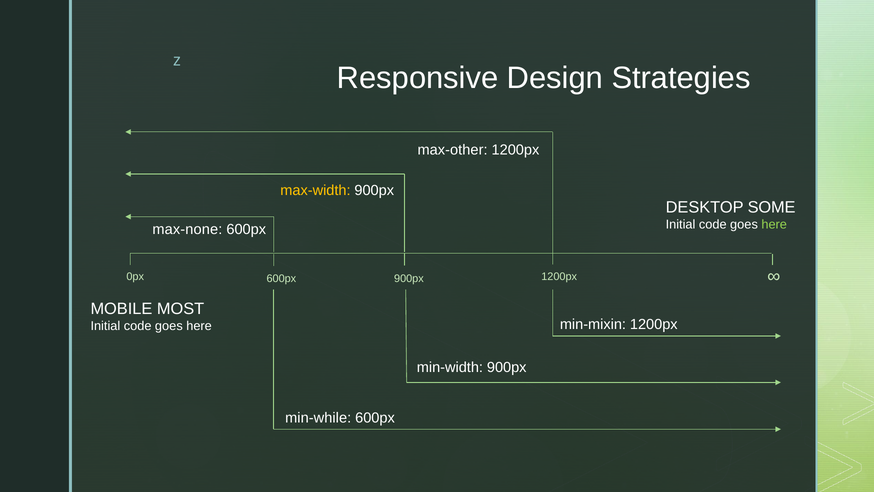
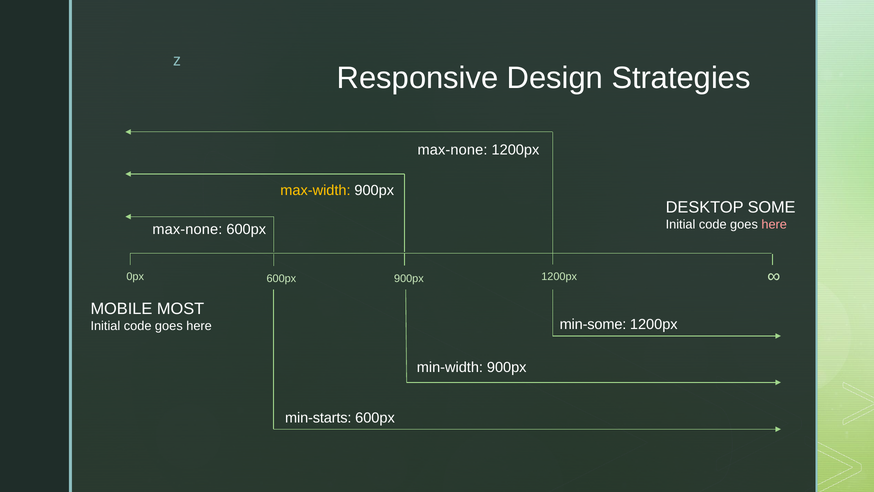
max-other: max-other -> max-none (453, 150)
here colour: light green -> pink (774, 224)
min-mixin: min-mixin -> min-some (593, 324)
min-while: min-while -> min-starts (318, 418)
